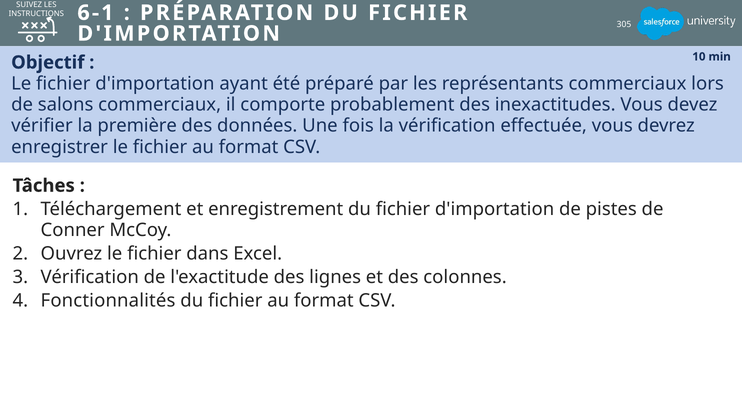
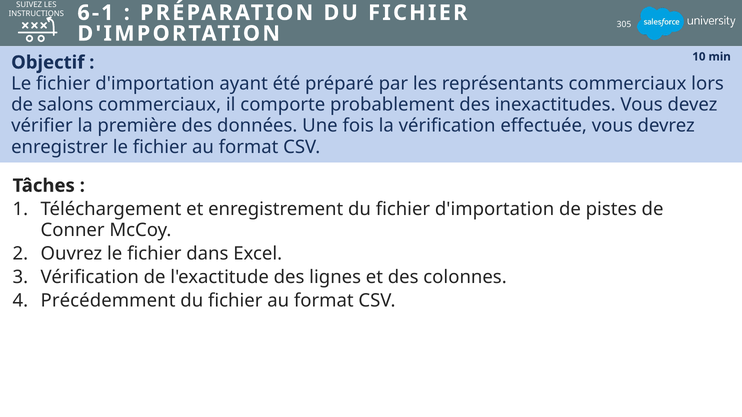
Fonctionnalités: Fonctionnalités -> Précédemment (108, 301)
